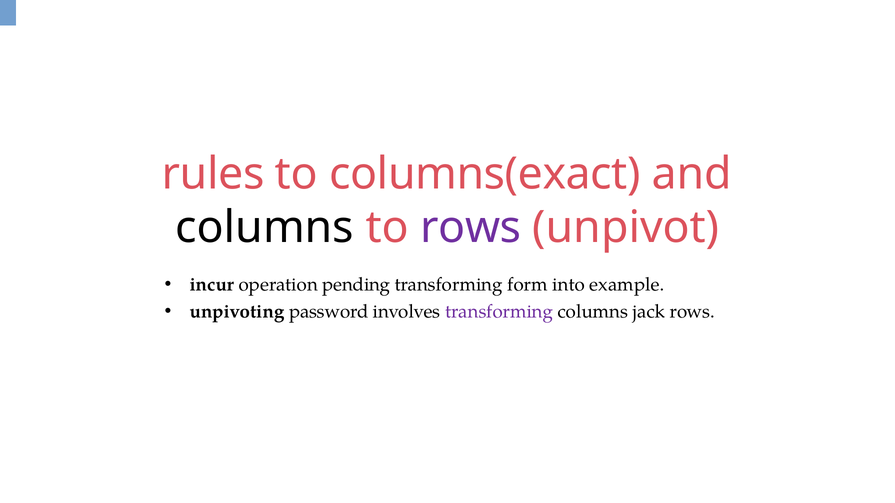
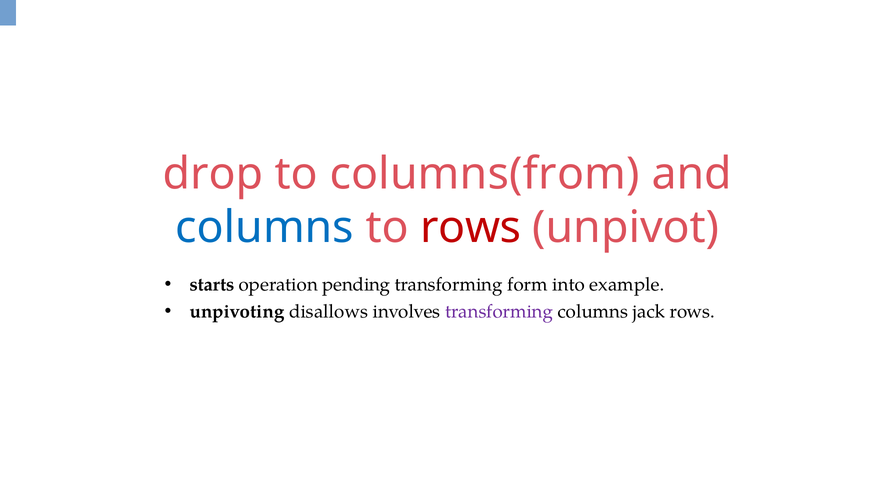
rules: rules -> drop (213, 174)
columns(exact: columns(exact -> columns(from (485, 174)
columns colour: black -> blue (265, 228)
rows colour: purple -> red (471, 228)
incur: incur -> starts (212, 285)
password: password -> disallows (329, 312)
